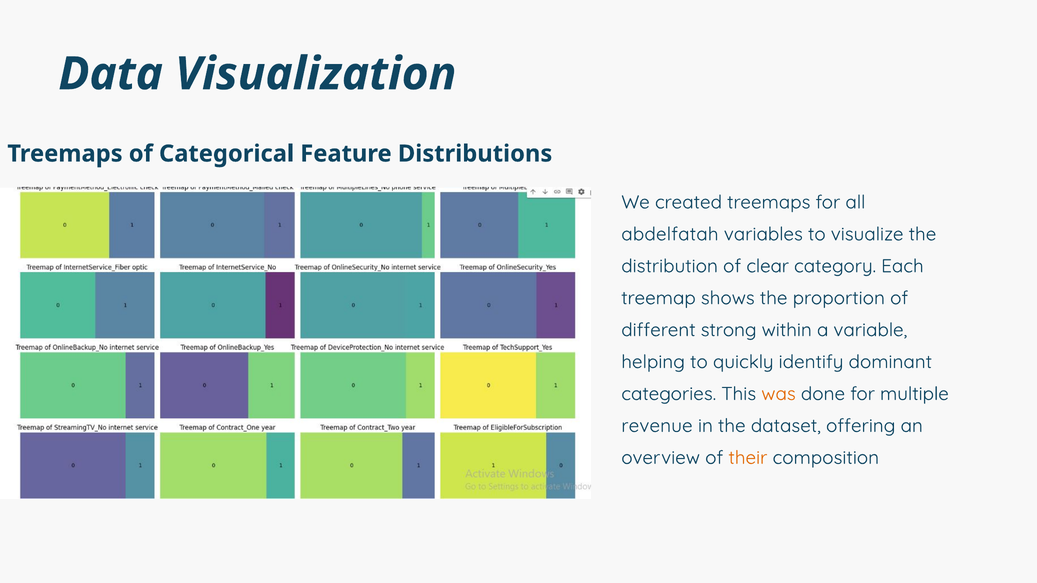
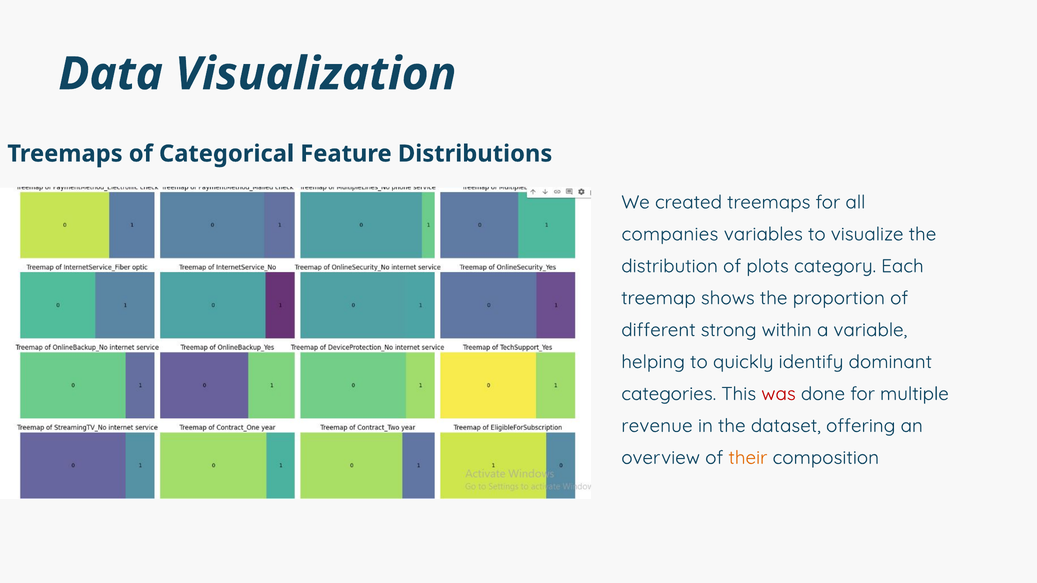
abdelfatah: abdelfatah -> companies (670, 234)
clear: clear -> plots (768, 266)
was colour: orange -> red (779, 394)
